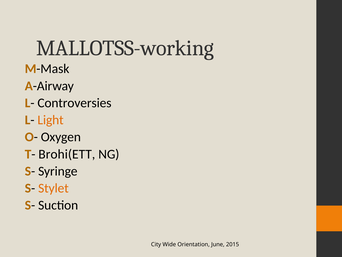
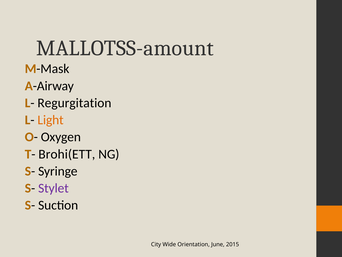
MALLOTSS-working: MALLOTSS-working -> MALLOTSS-amount (125, 48)
Controversies: Controversies -> Regurgitation (74, 103)
Stylet colour: orange -> purple (53, 188)
